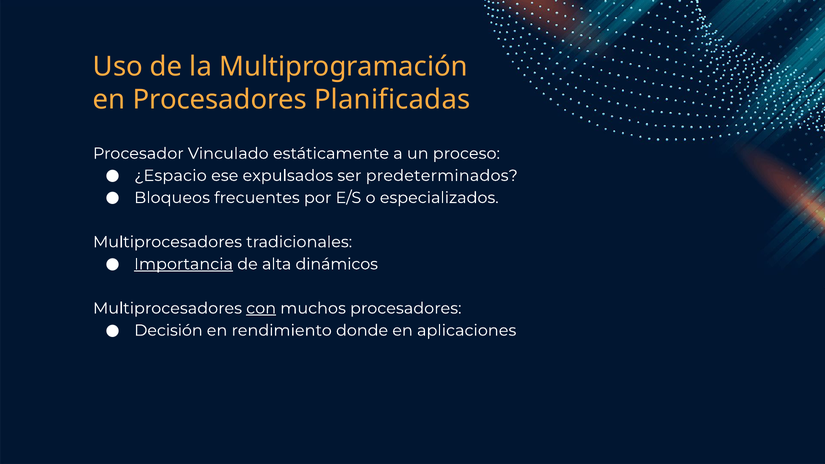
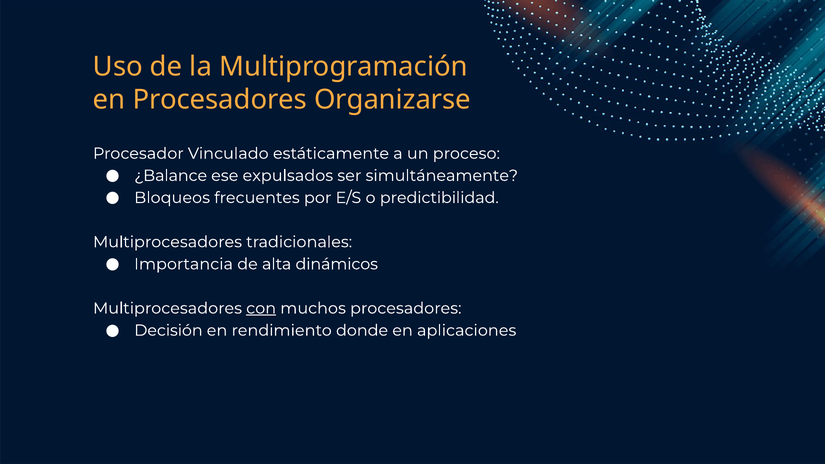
Planificadas: Planificadas -> Organizarse (392, 100)
¿Espacio: ¿Espacio -> ¿Balance (171, 176)
predeterminados: predeterminados -> simultáneamente (442, 176)
especializados: especializados -> predictibilidad (439, 198)
Importancia underline: present -> none (184, 264)
